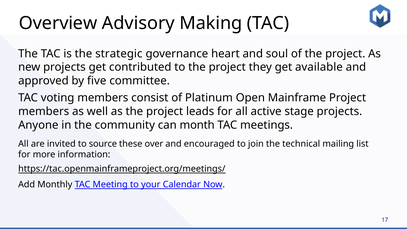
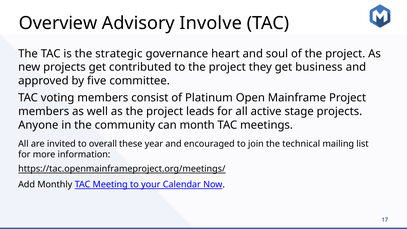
Making: Making -> Involve (211, 23)
available: available -> business (319, 67)
source: source -> overall (103, 144)
over: over -> year (154, 144)
